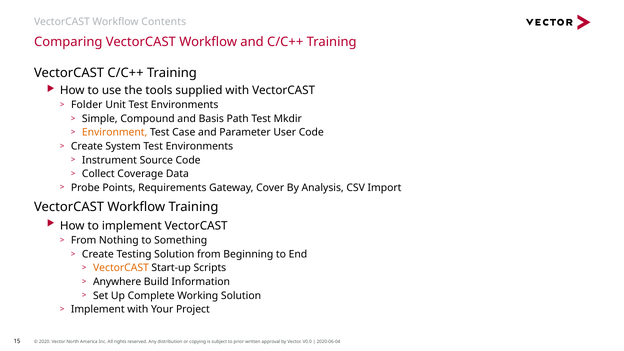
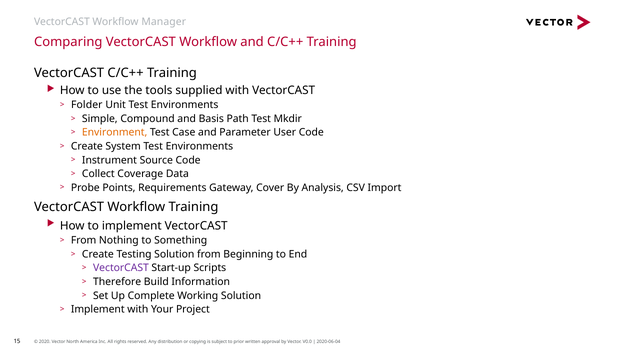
Contents: Contents -> Manager (164, 22)
VectorCAST colour: orange -> purple (121, 268)
Anywhere: Anywhere -> Therefore (117, 282)
